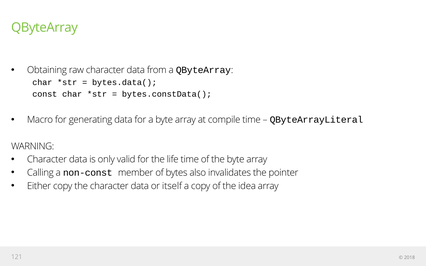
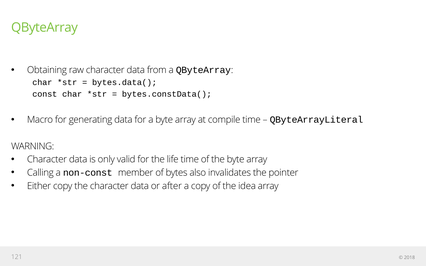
itself: itself -> after (172, 186)
